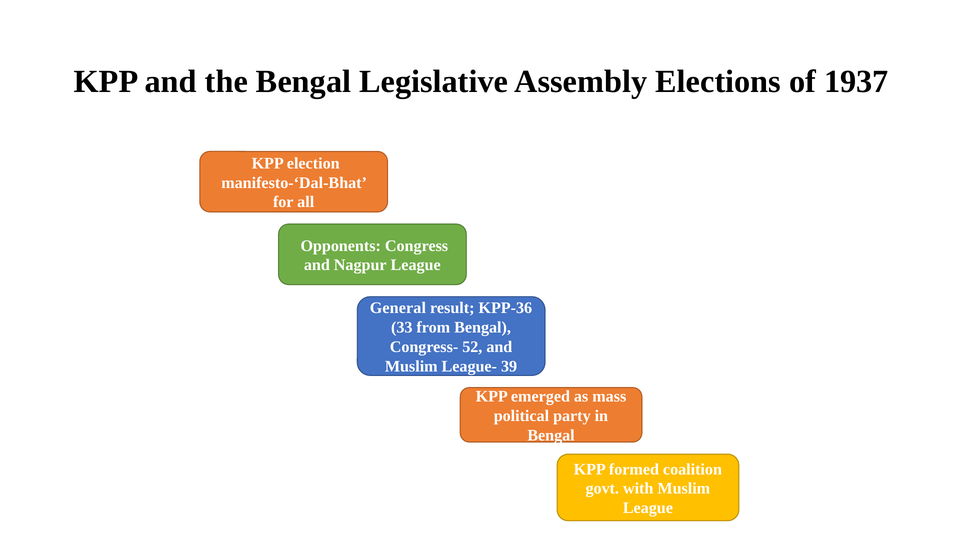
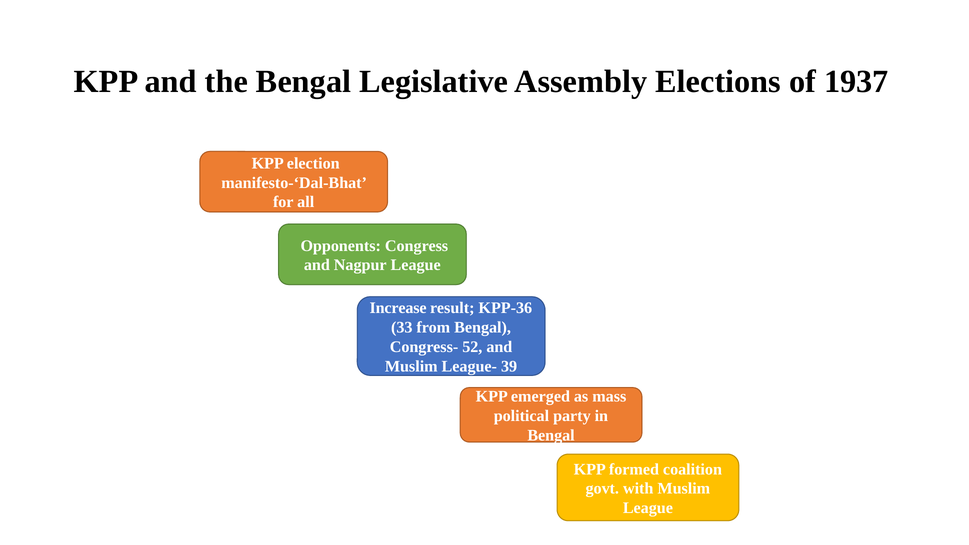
General: General -> Increase (398, 308)
